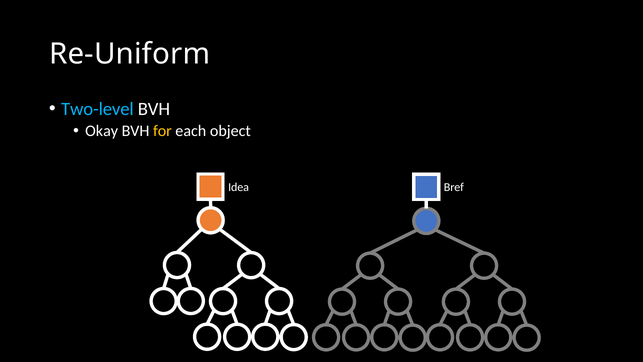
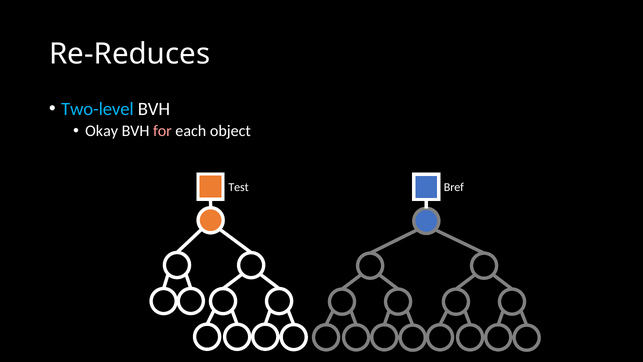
Re-Uniform: Re-Uniform -> Re-Reduces (130, 54)
for colour: yellow -> pink (162, 131)
Idea: Idea -> Test (239, 187)
